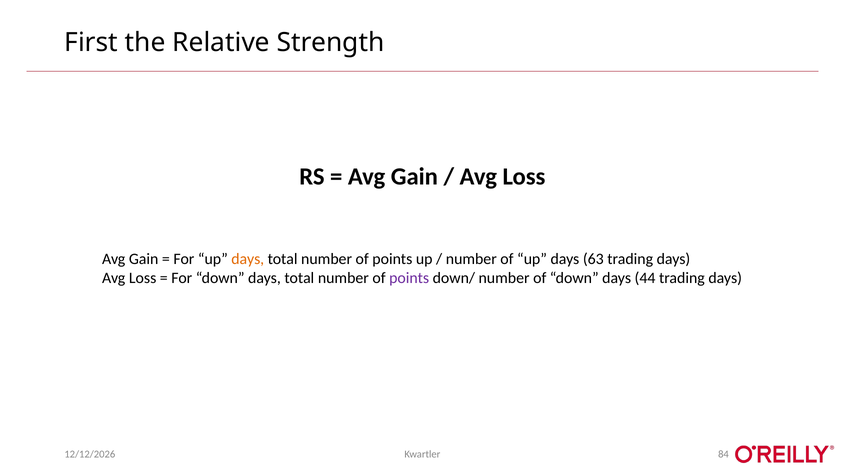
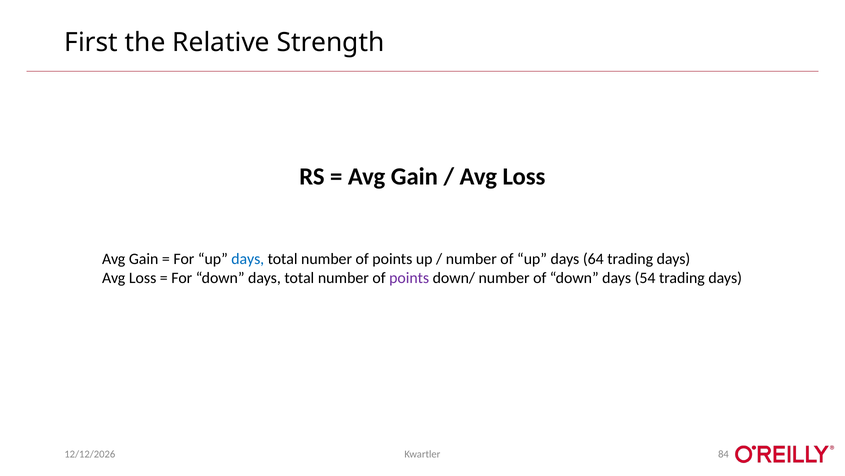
days colour: orange -> blue (248, 258)
63: 63 -> 64 (593, 258)
44: 44 -> 54 (645, 277)
